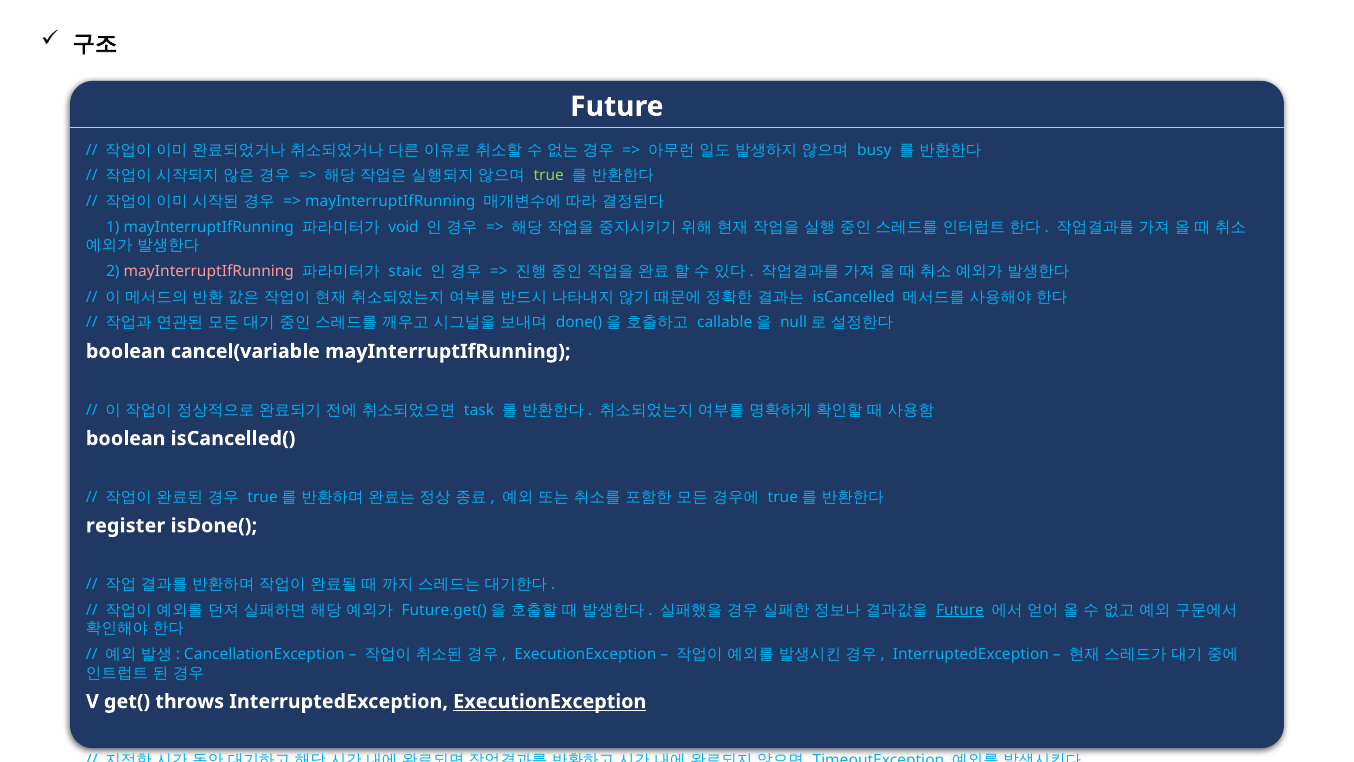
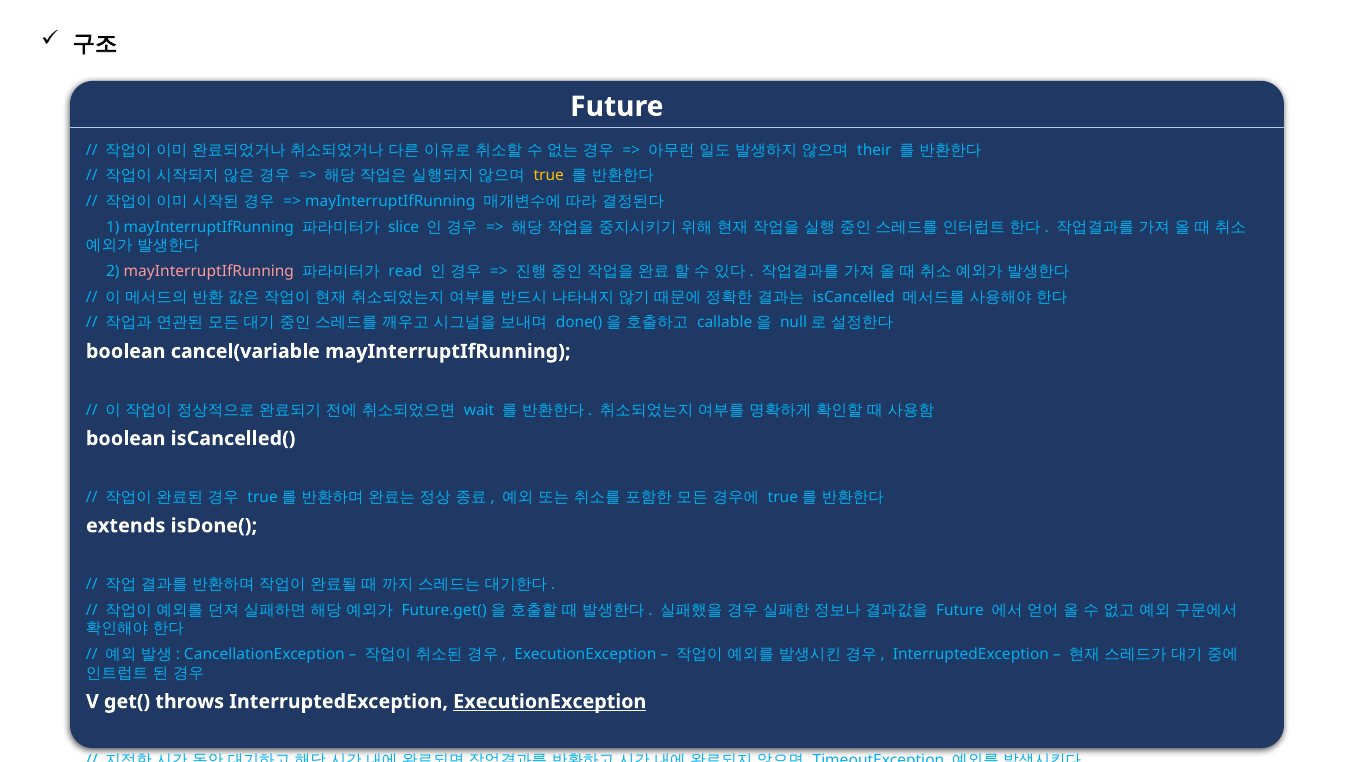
busy: busy -> their (874, 150)
true colour: light green -> yellow (549, 176)
void: void -> slice (404, 227)
staic: staic -> read (405, 271)
task: task -> wait (479, 410)
register: register -> extends (126, 525)
Future underline: present -> none (960, 610)
